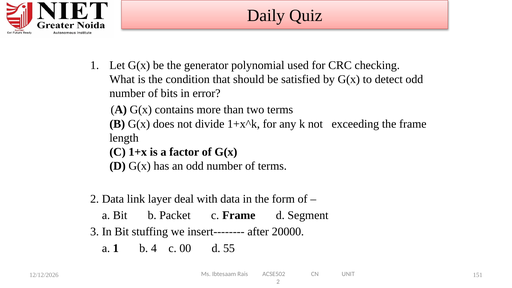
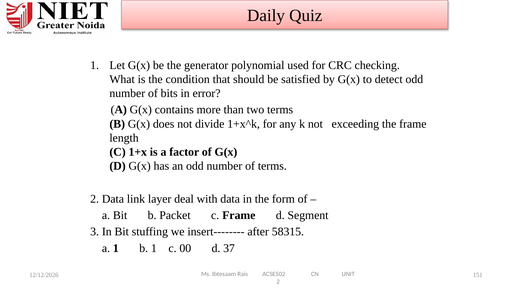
20000: 20000 -> 58315 (288, 232)
b 4: 4 -> 1 (154, 248)
55: 55 -> 37 (229, 248)
